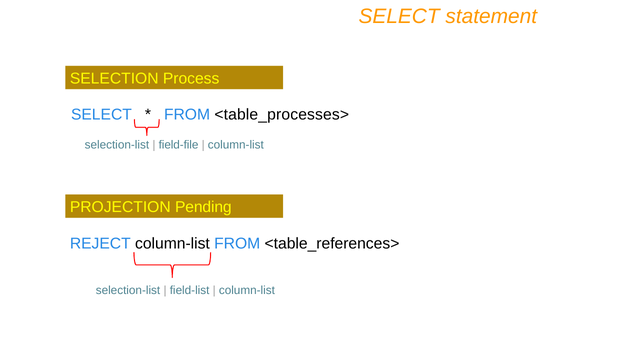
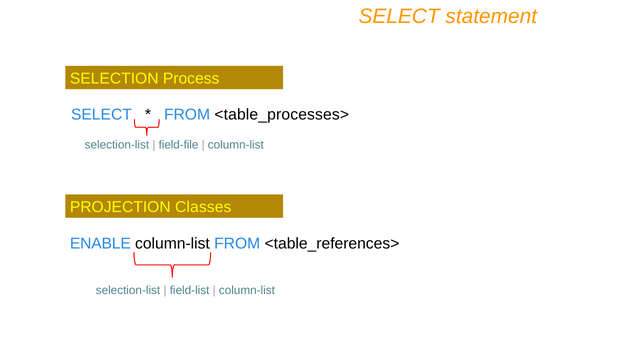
Pending: Pending -> Classes (203, 207)
REJECT: REJECT -> ENABLE (100, 244)
